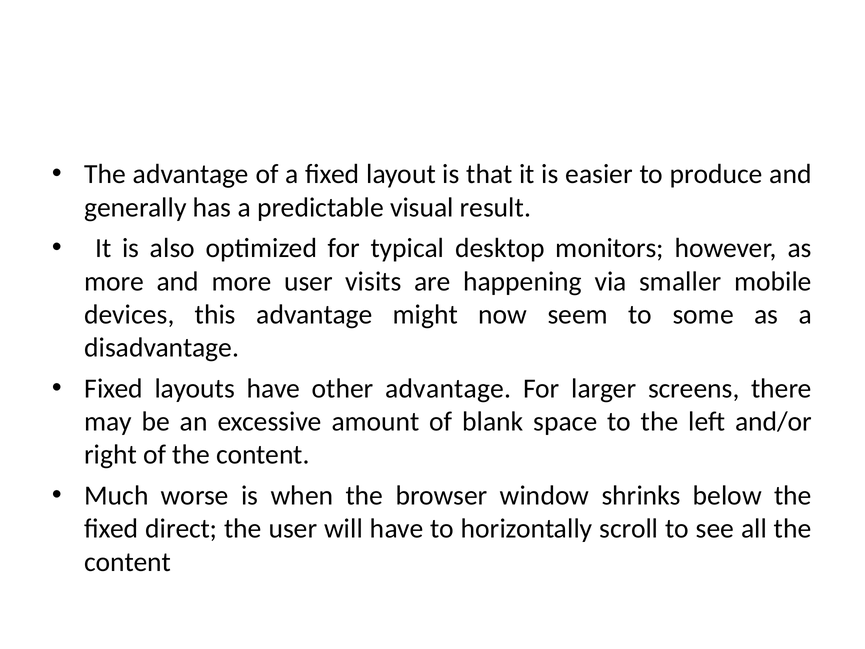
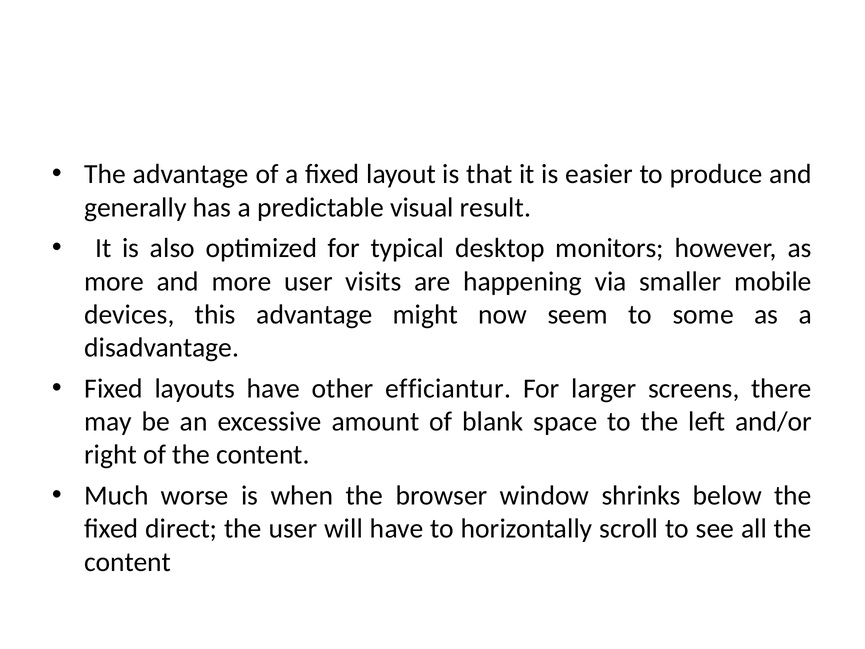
other advantage: advantage -> efficiantur (448, 388)
